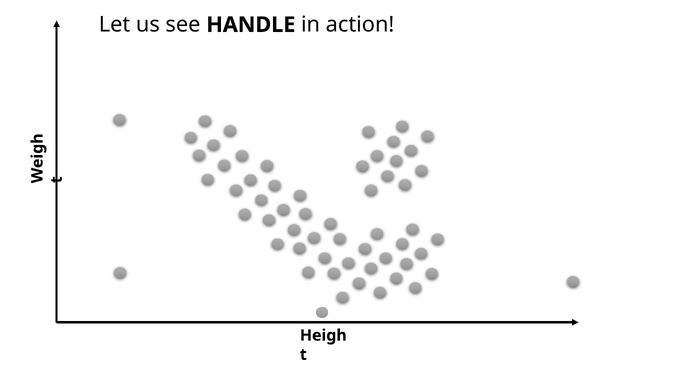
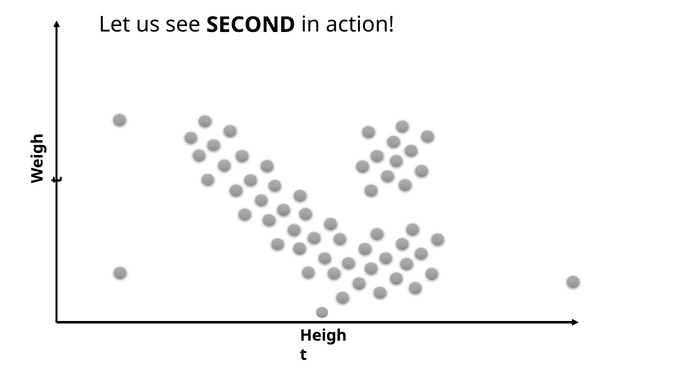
HANDLE: HANDLE -> SECOND (251, 25)
